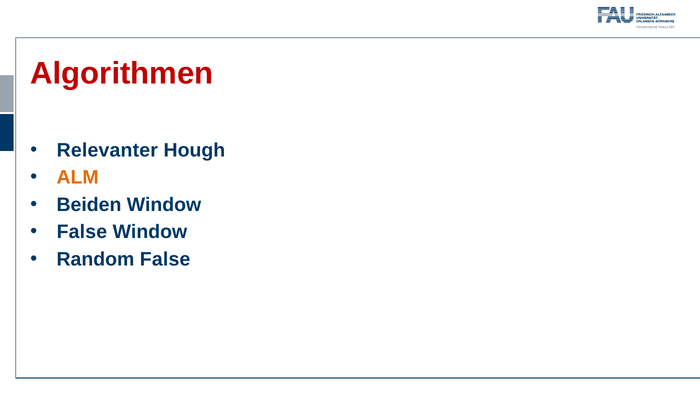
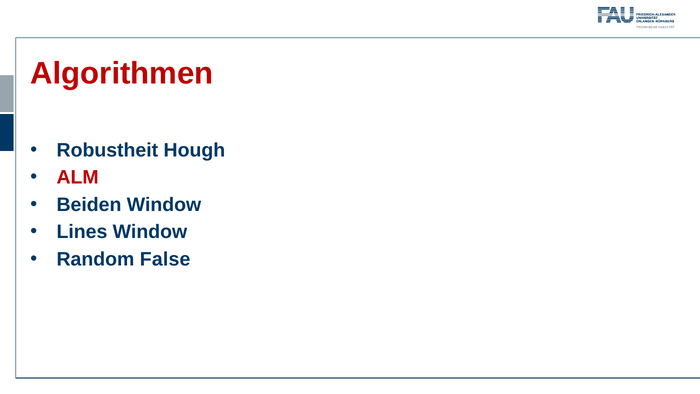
Relevanter: Relevanter -> Robustheit (107, 150)
ALM colour: orange -> red (78, 177)
False: False -> Lines (82, 232)
